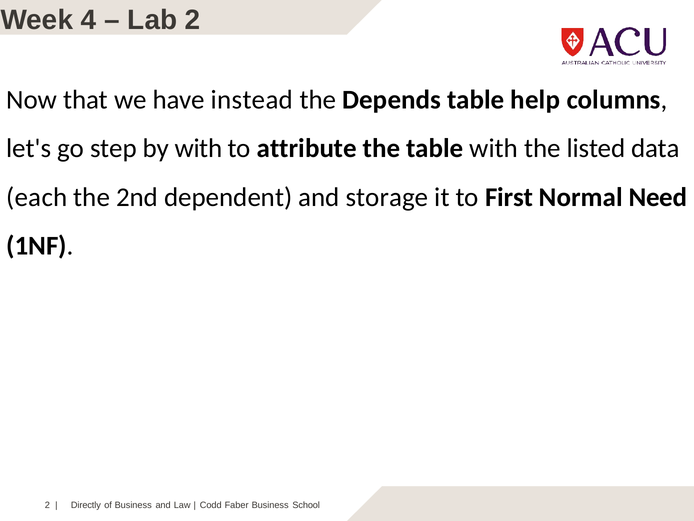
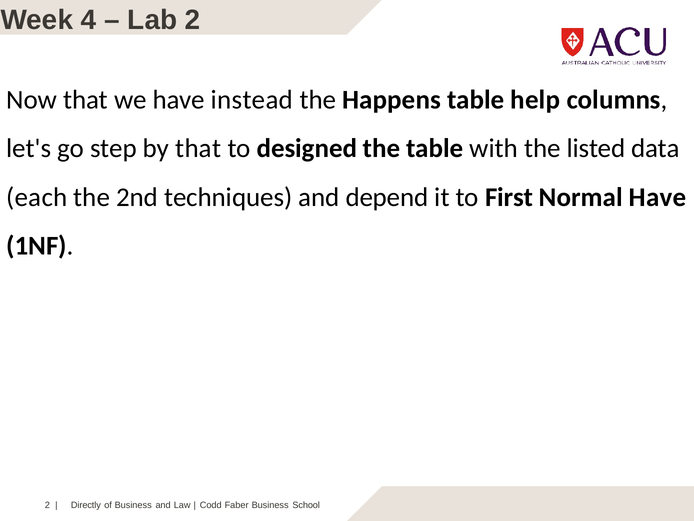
Depends: Depends -> Happens (392, 100)
by with: with -> that (198, 148)
attribute: attribute -> designed (307, 148)
dependent: dependent -> techniques (228, 197)
storage: storage -> depend (387, 197)
Normal Need: Need -> Have (658, 197)
